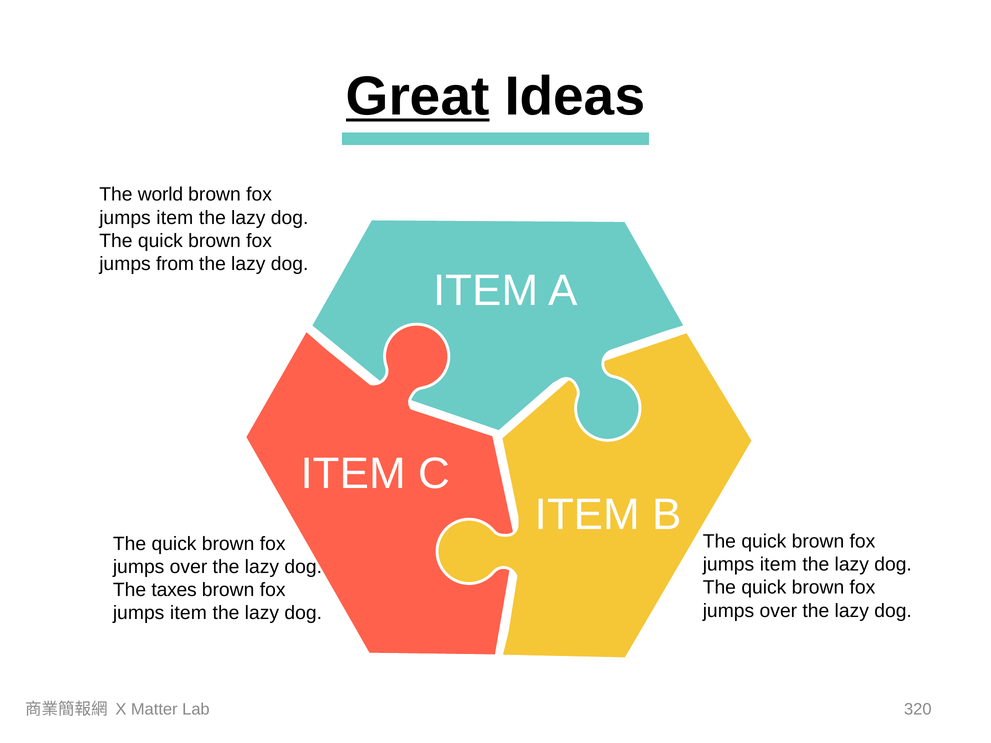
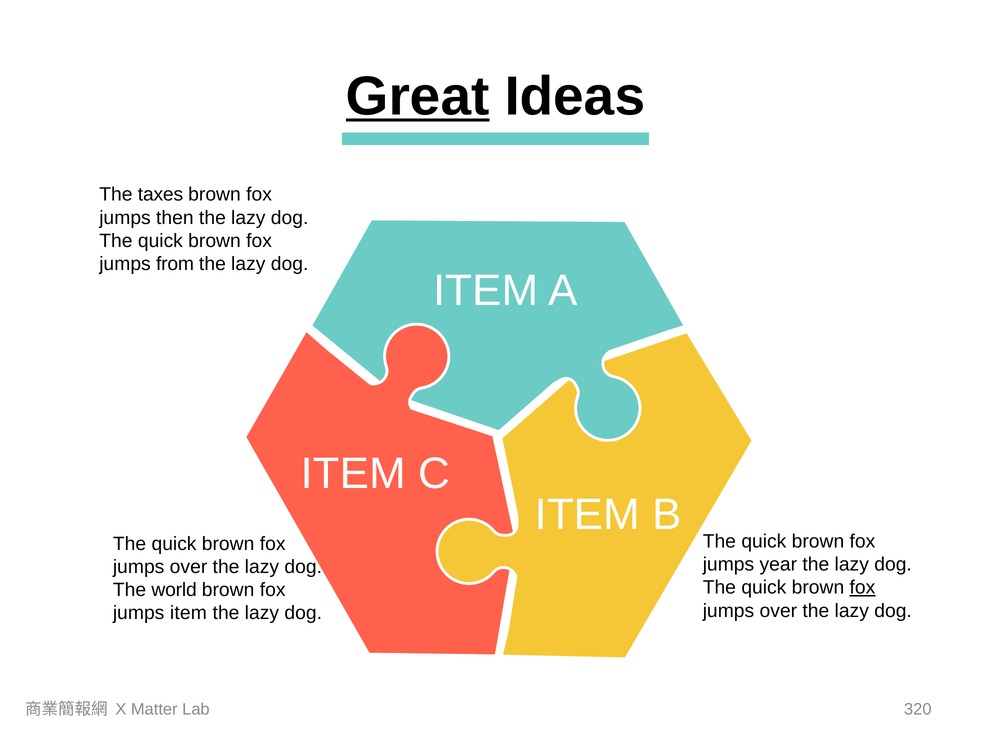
world: world -> taxes (161, 195)
item: item -> then (175, 218)
item: item -> year (778, 565)
fox underline: none -> present (862, 588)
taxes: taxes -> world (174, 590)
